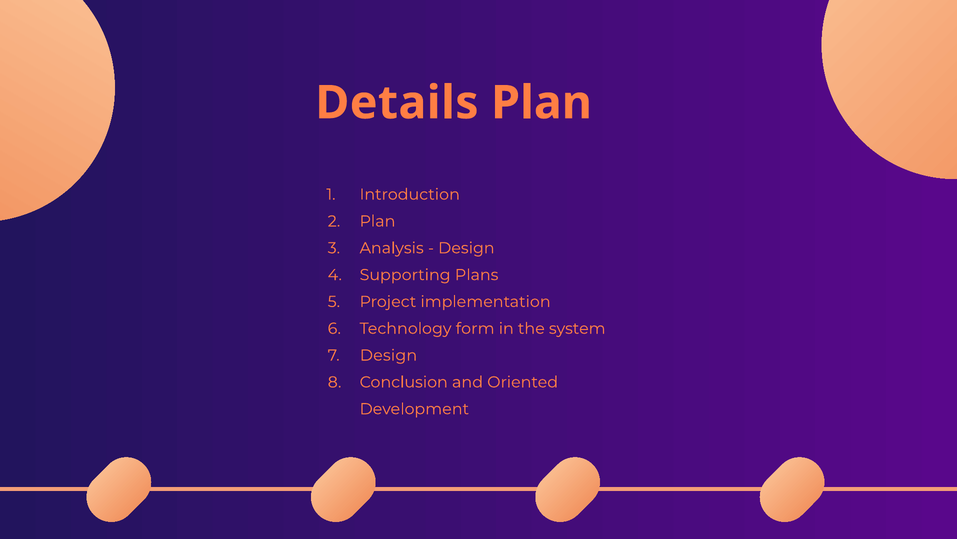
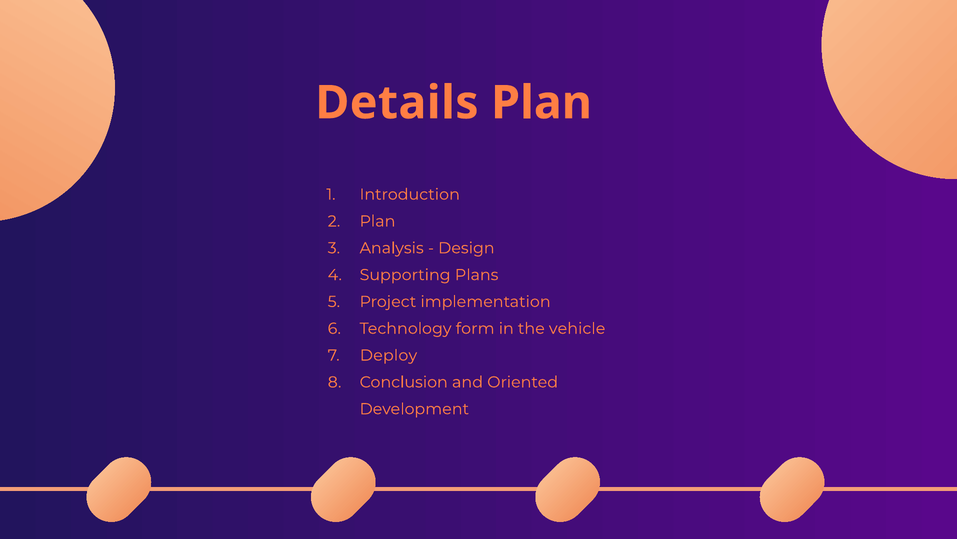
system: system -> vehicle (577, 328)
Design: Design -> Deploy (388, 355)
